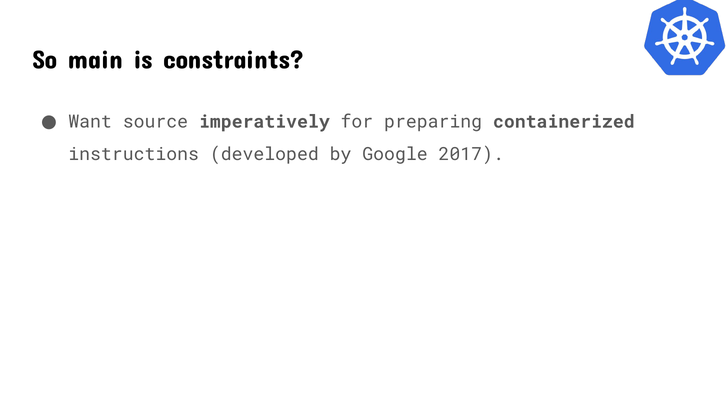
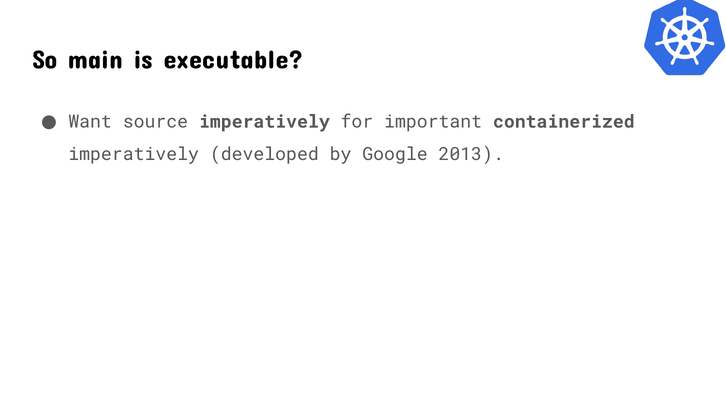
constraints: constraints -> executable (233, 60)
preparing: preparing -> important (433, 122)
instructions: instructions -> imperatively (134, 154)
2017: 2017 -> 2013 (471, 154)
